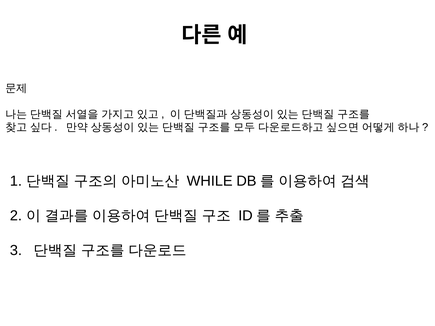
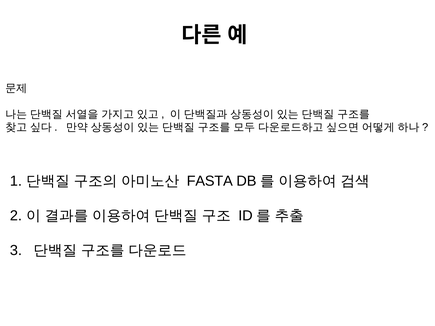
WHILE: WHILE -> FASTA (210, 181)
